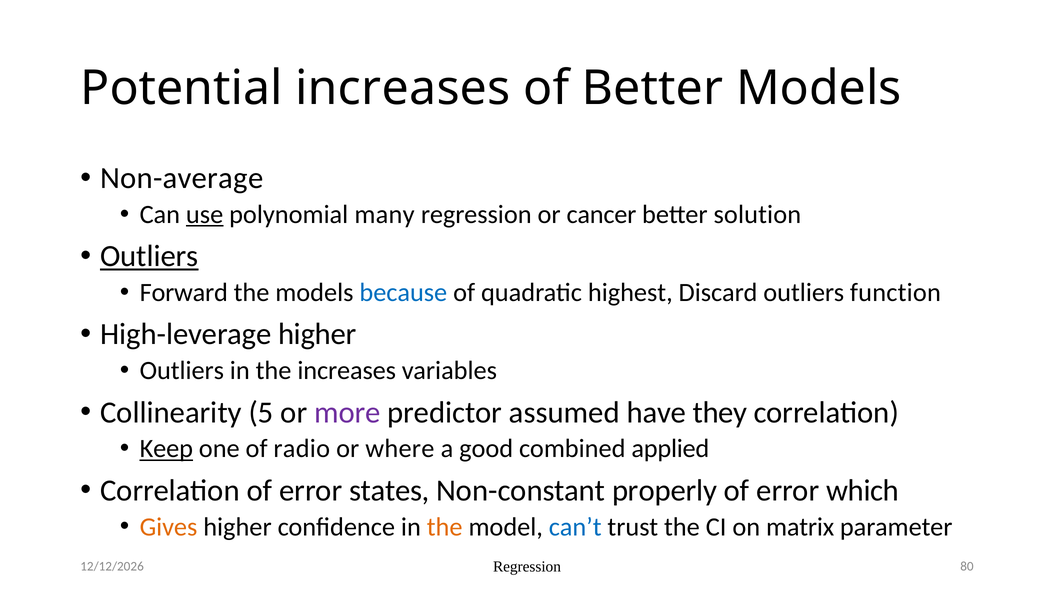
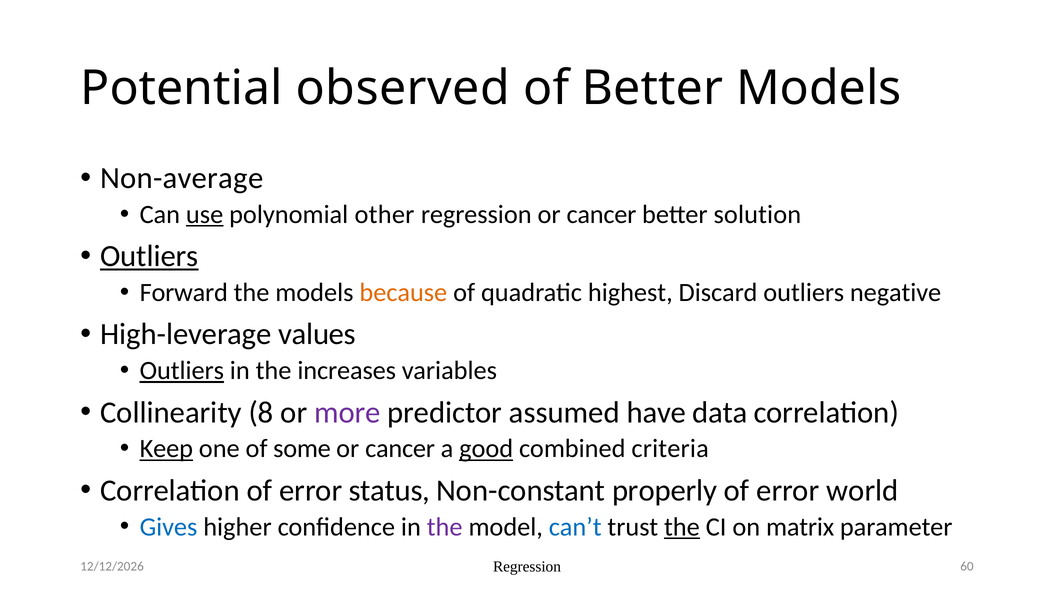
Potential increases: increases -> observed (403, 89)
many: many -> other (384, 214)
because colour: blue -> orange (403, 293)
function: function -> negative (896, 293)
High-leverage higher: higher -> values (317, 334)
Outliers underline: none -> present (182, 371)
5: 5 -> 8 (261, 412)
they: they -> data (720, 412)
radio: radio -> some (302, 449)
where: where -> cancer (400, 449)
good underline: none -> present (486, 449)
applied: applied -> criteria (670, 449)
states: states -> status (389, 490)
which: which -> world (862, 490)
Gives colour: orange -> blue (168, 527)
the colour: orange -> purple (445, 527)
the underline: none -> present (682, 527)
80: 80 -> 60 (967, 566)
